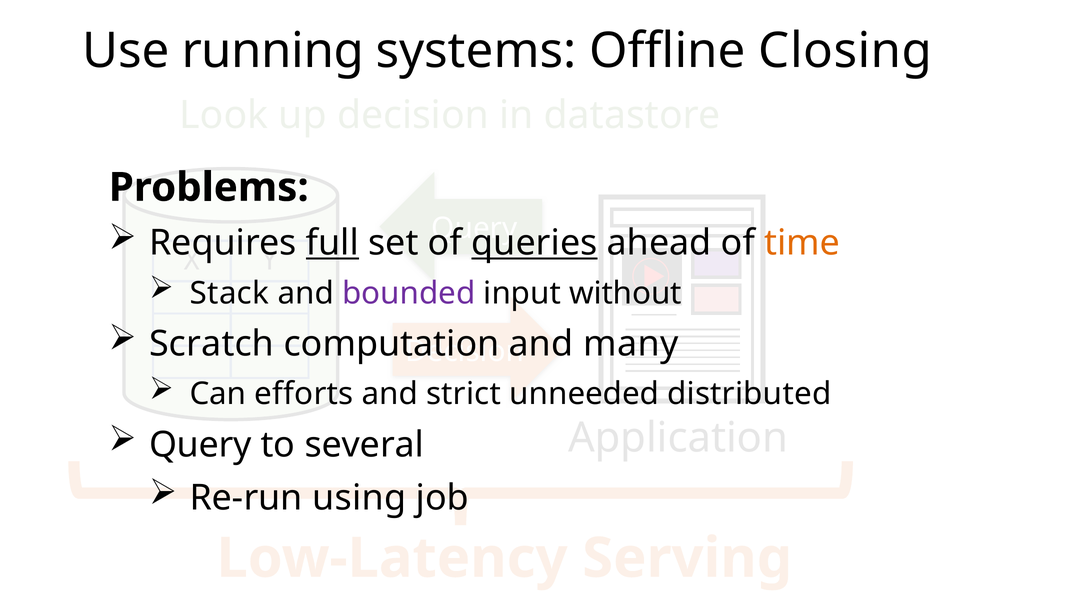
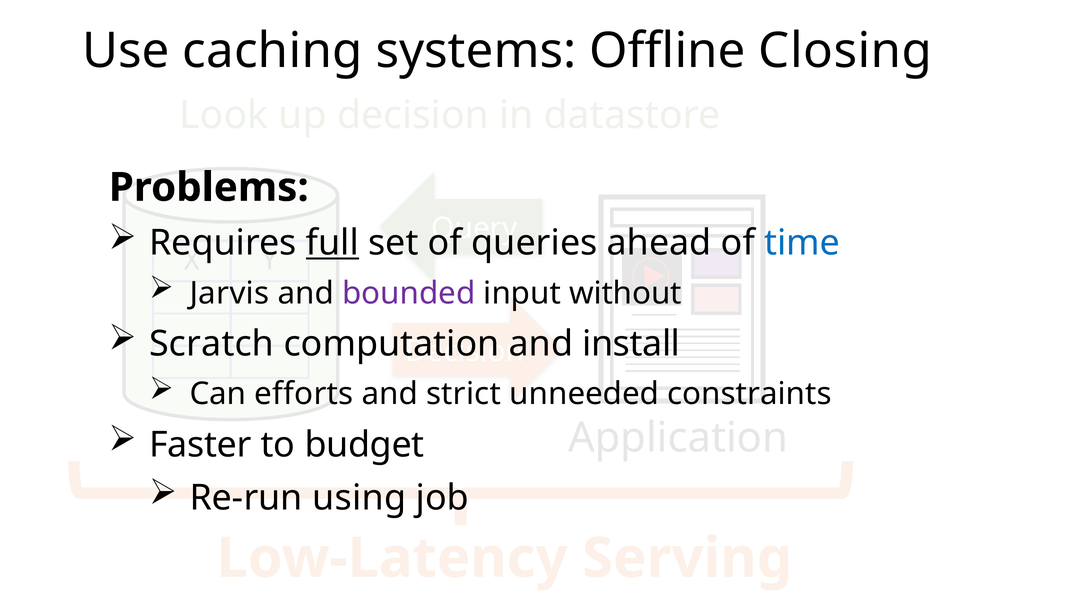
running: running -> caching (272, 51)
queries underline: present -> none (534, 243)
time colour: orange -> blue (802, 243)
Stack: Stack -> Jarvis (229, 293)
many: many -> install (631, 344)
distributed: distributed -> constraints (749, 394)
Query: Query -> Faster (200, 445)
several: several -> budget (364, 445)
